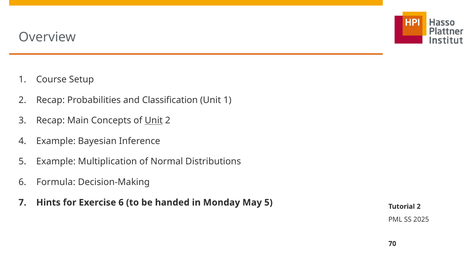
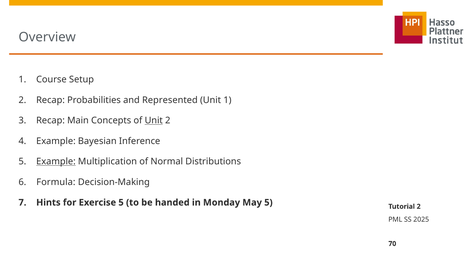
Classification: Classification -> Represented (170, 100)
Example underline: none -> present (56, 161)
Exercise 6: 6 -> 5 (121, 202)
